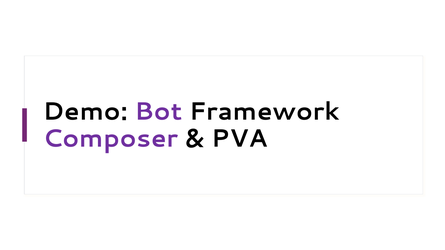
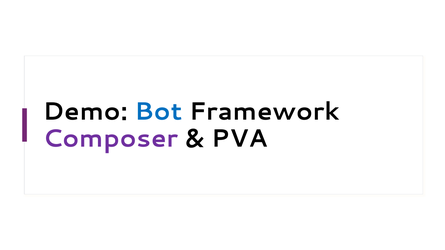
Bot colour: purple -> blue (158, 112)
